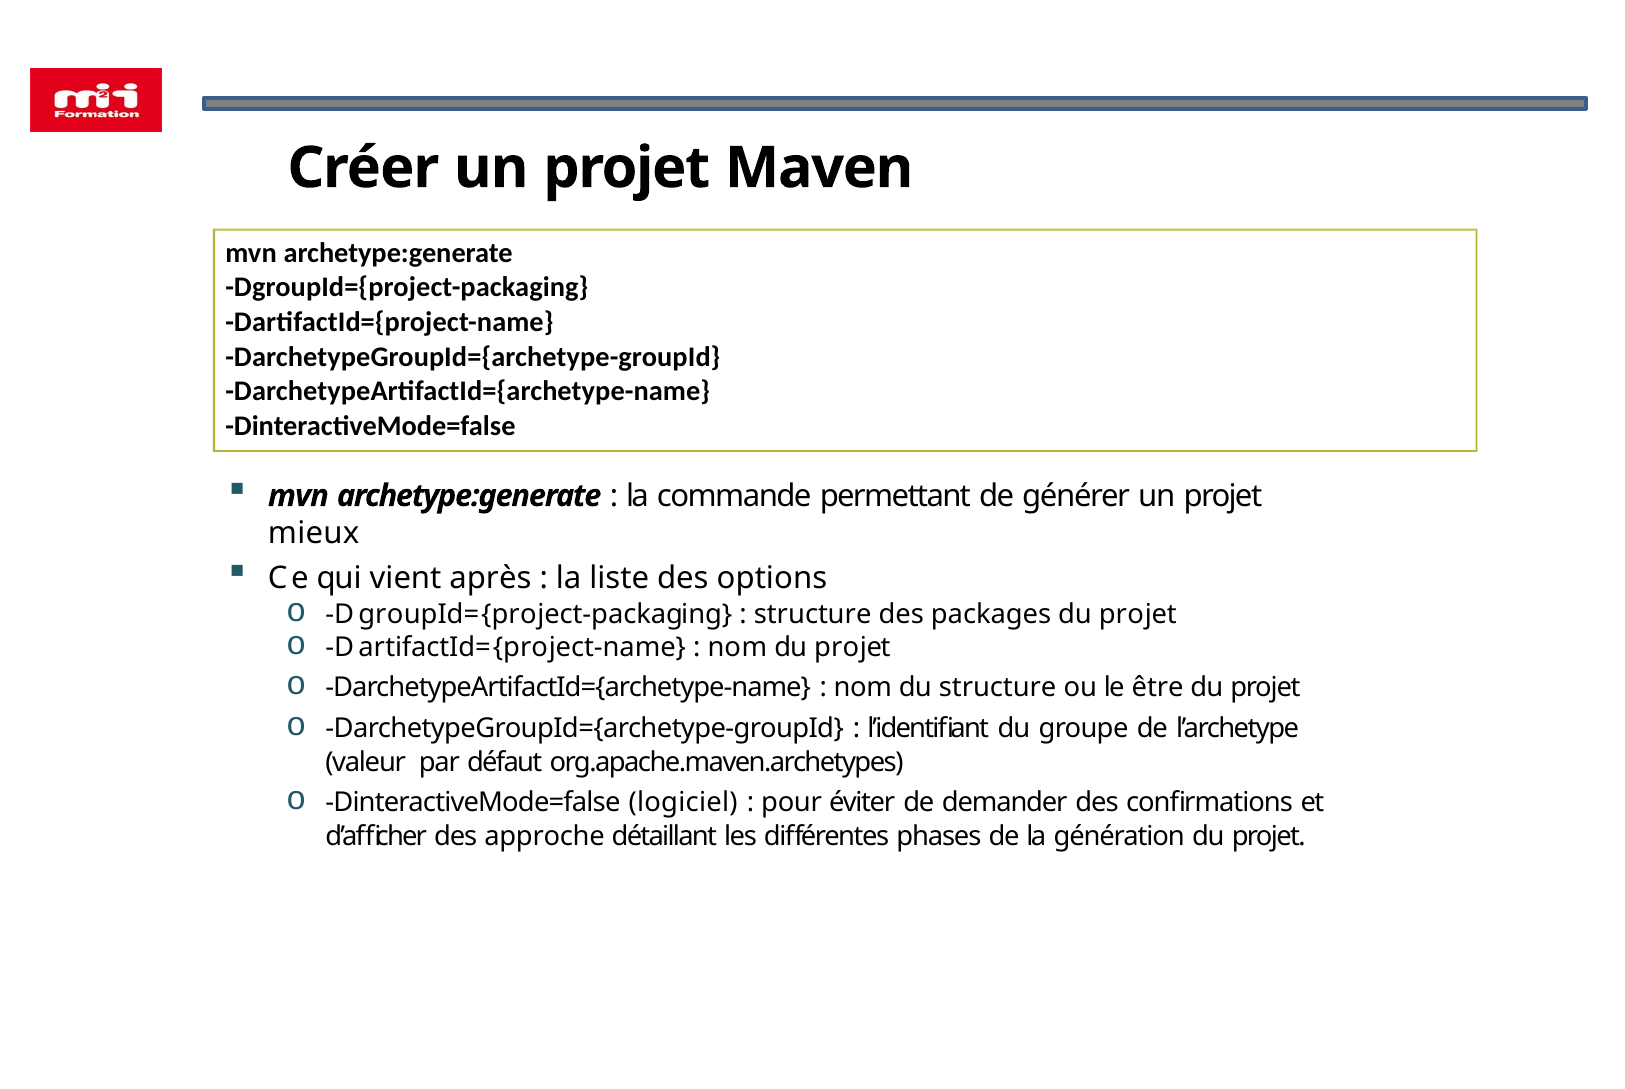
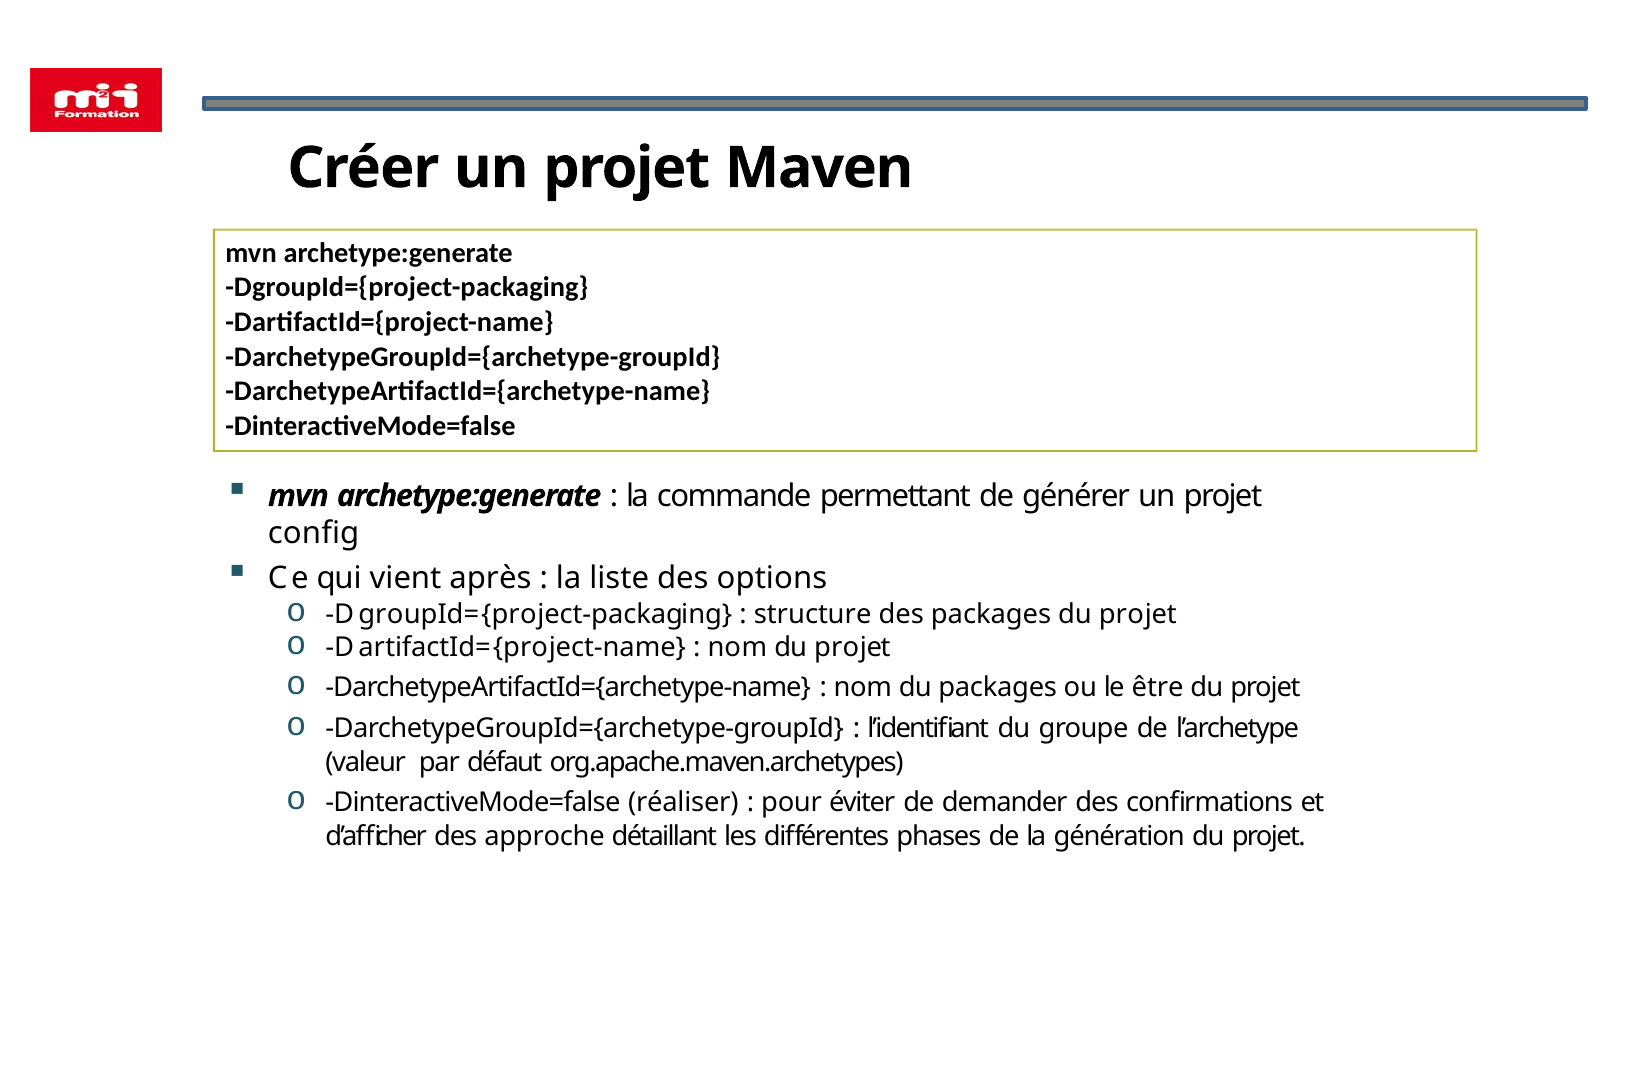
mieux: mieux -> config (314, 533)
du structure: structure -> packages (998, 688)
logiciel: logiciel -> réaliser (683, 803)
